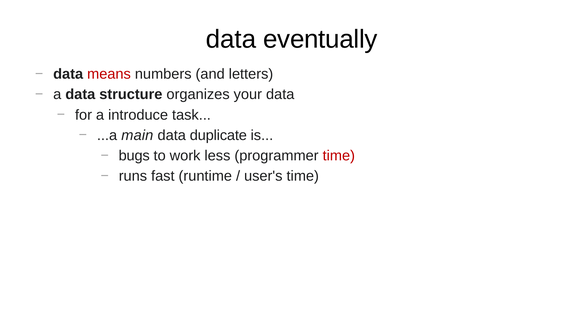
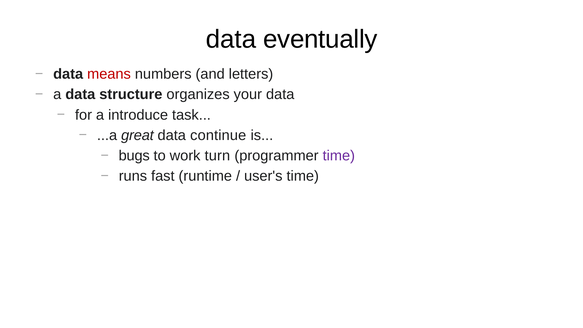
main: main -> great (137, 135)
duplicate: duplicate -> continue (218, 135)
less: less -> turn (217, 156)
time colour: red -> purple (339, 156)
